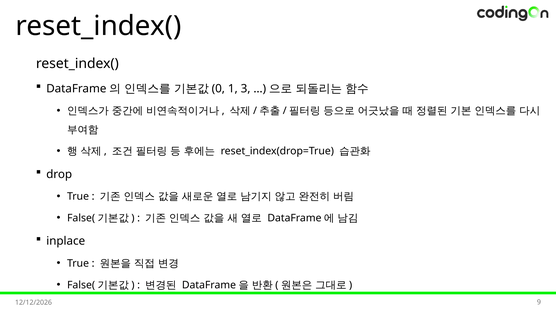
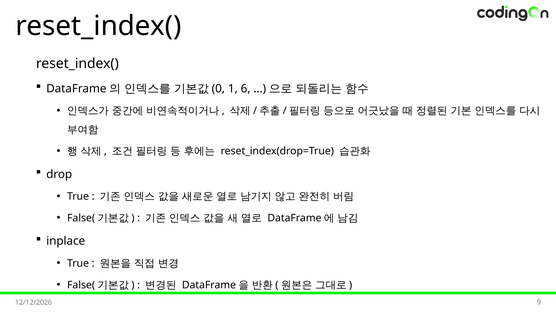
3: 3 -> 6 (246, 89)
